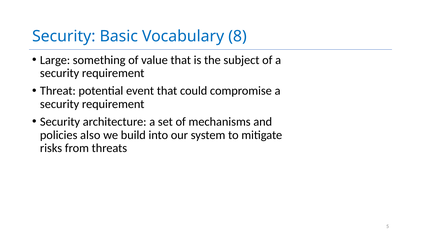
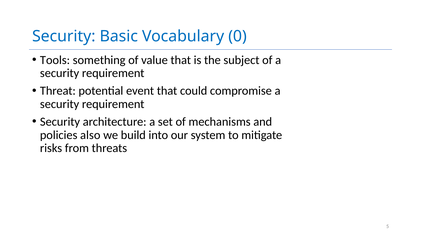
8: 8 -> 0 (237, 36)
Large: Large -> Tools (55, 60)
